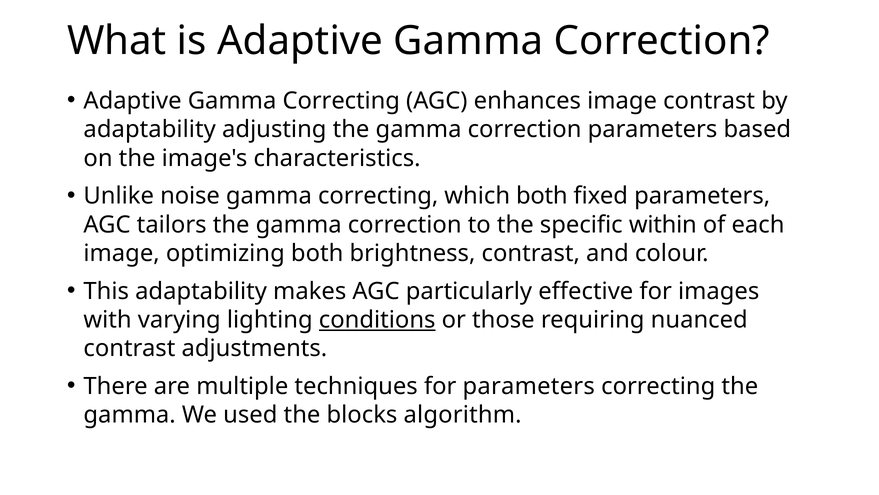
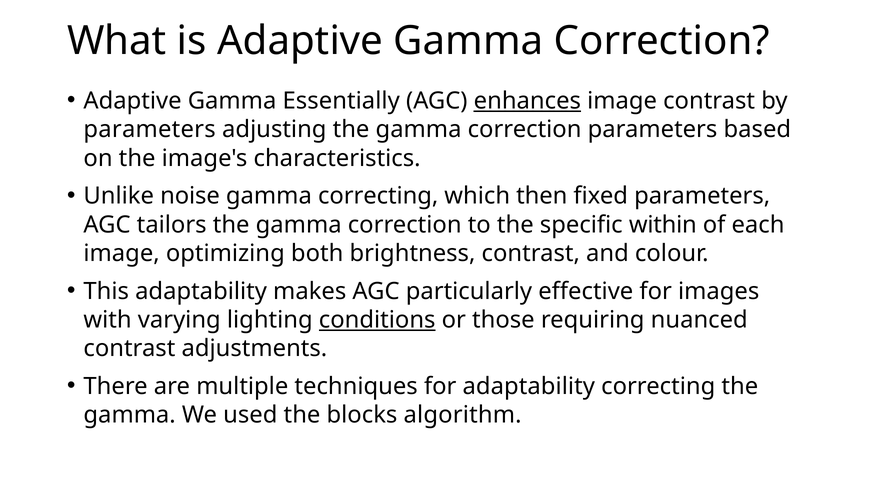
Adaptive Gamma Correcting: Correcting -> Essentially (341, 101)
enhances underline: none -> present (527, 101)
adaptability: adaptability -> parameters (150, 129)
which both: both -> then (542, 196)
for parameters: parameters -> adaptability (529, 386)
